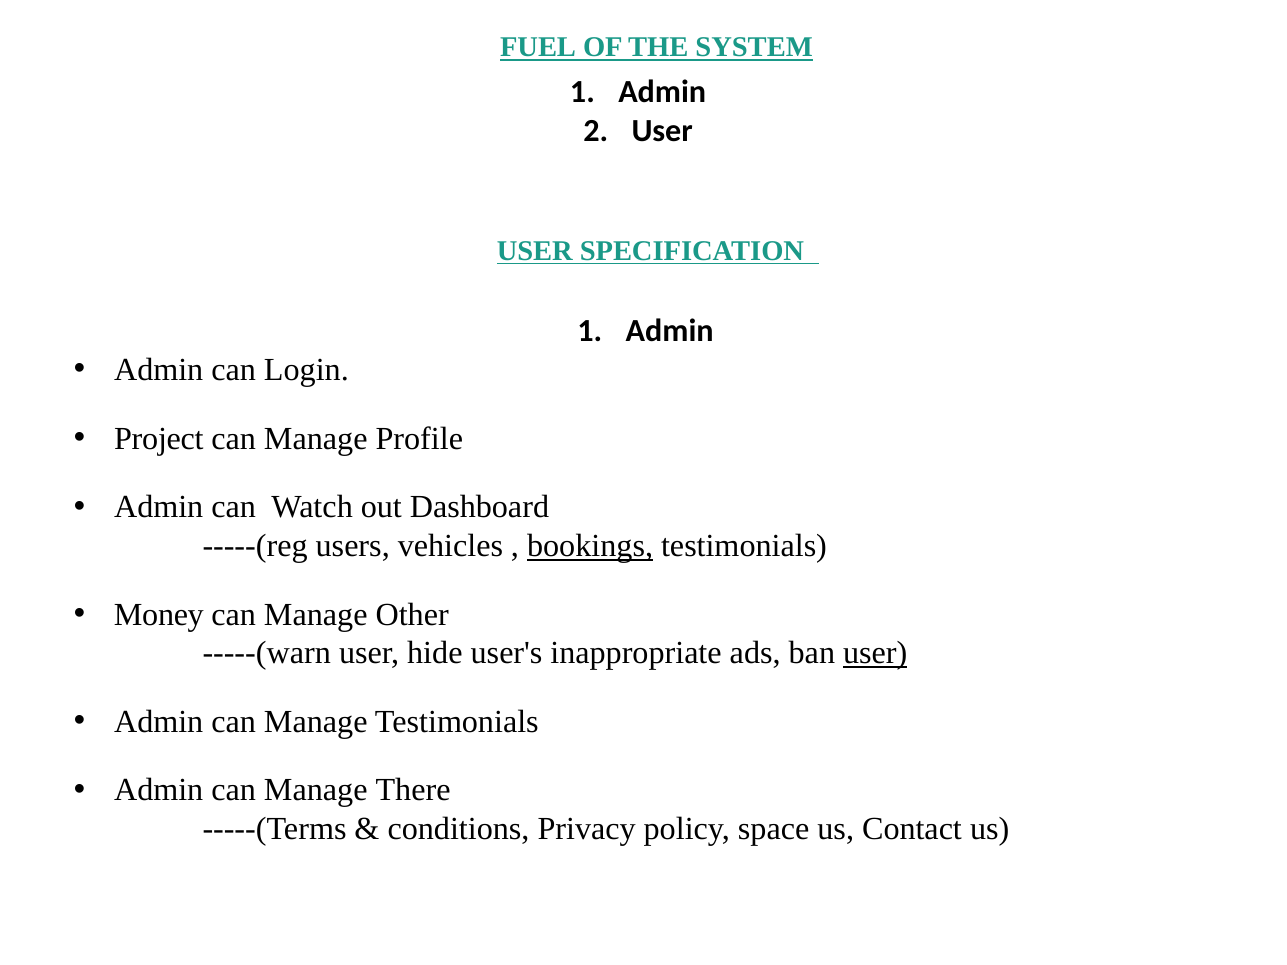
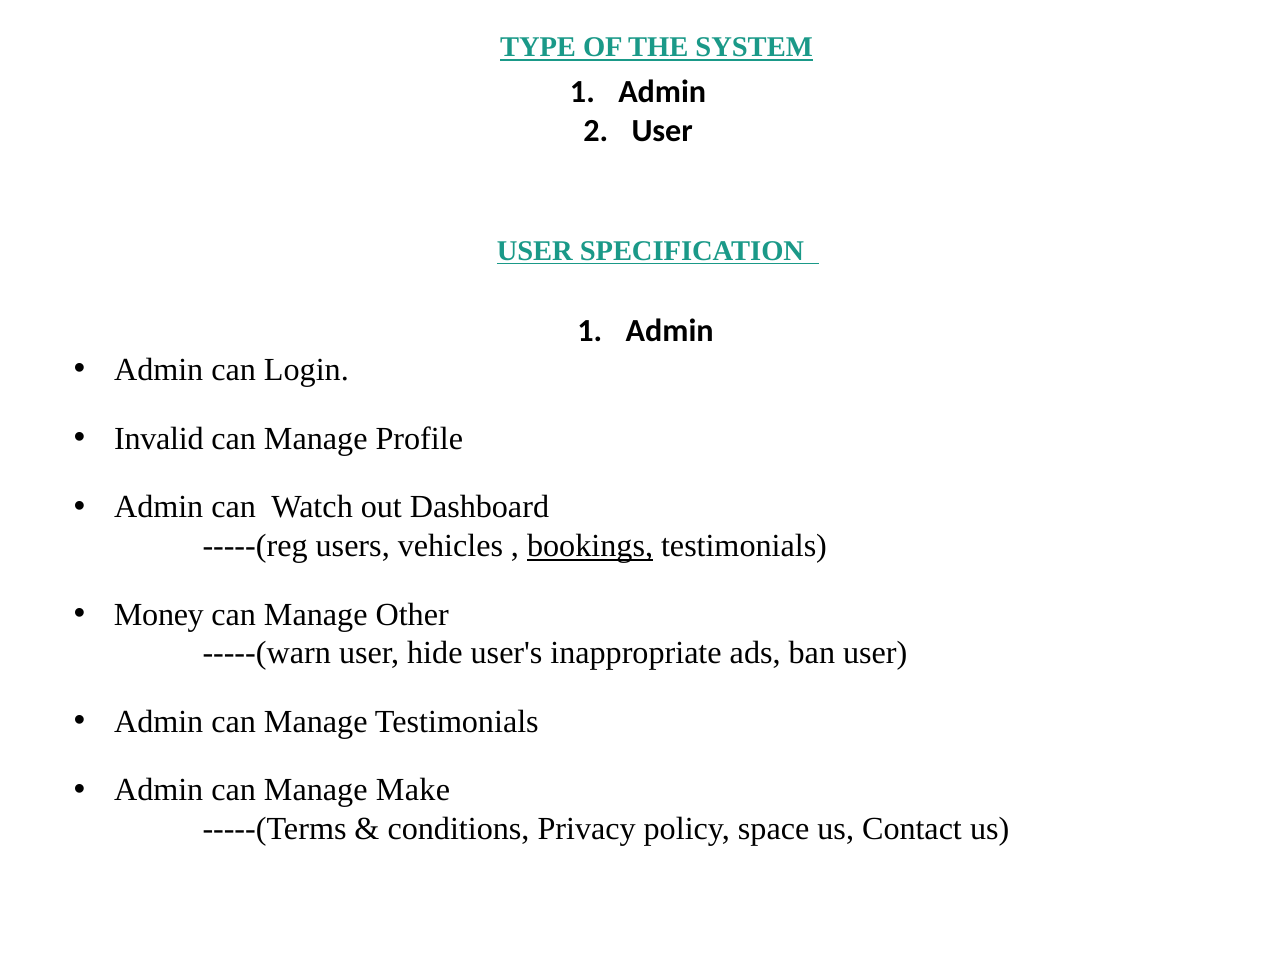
FUEL: FUEL -> TYPE (538, 47)
Project: Project -> Invalid (159, 439)
user underline: present -> none (875, 653)
There: There -> Make (413, 791)
